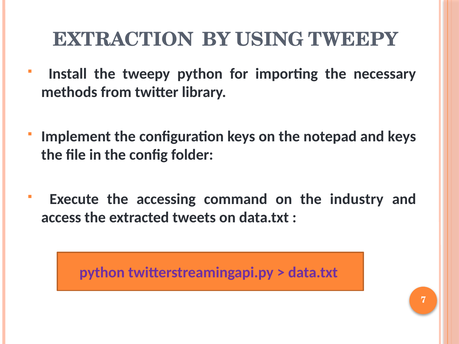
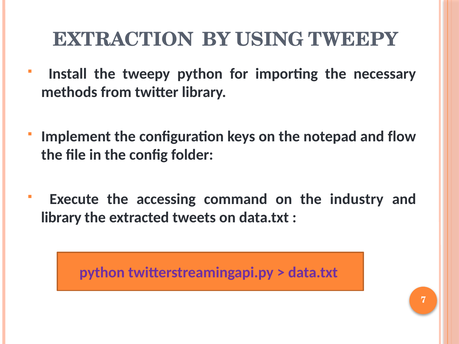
and keys: keys -> flow (402, 136)
access: access -> library (61, 218)
